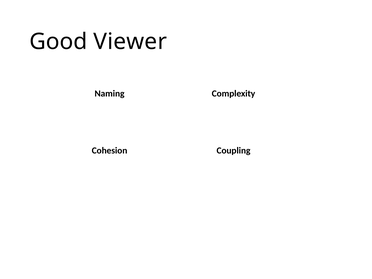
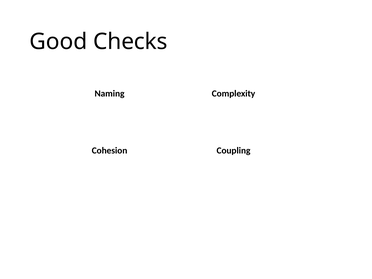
Viewer: Viewer -> Checks (130, 42)
